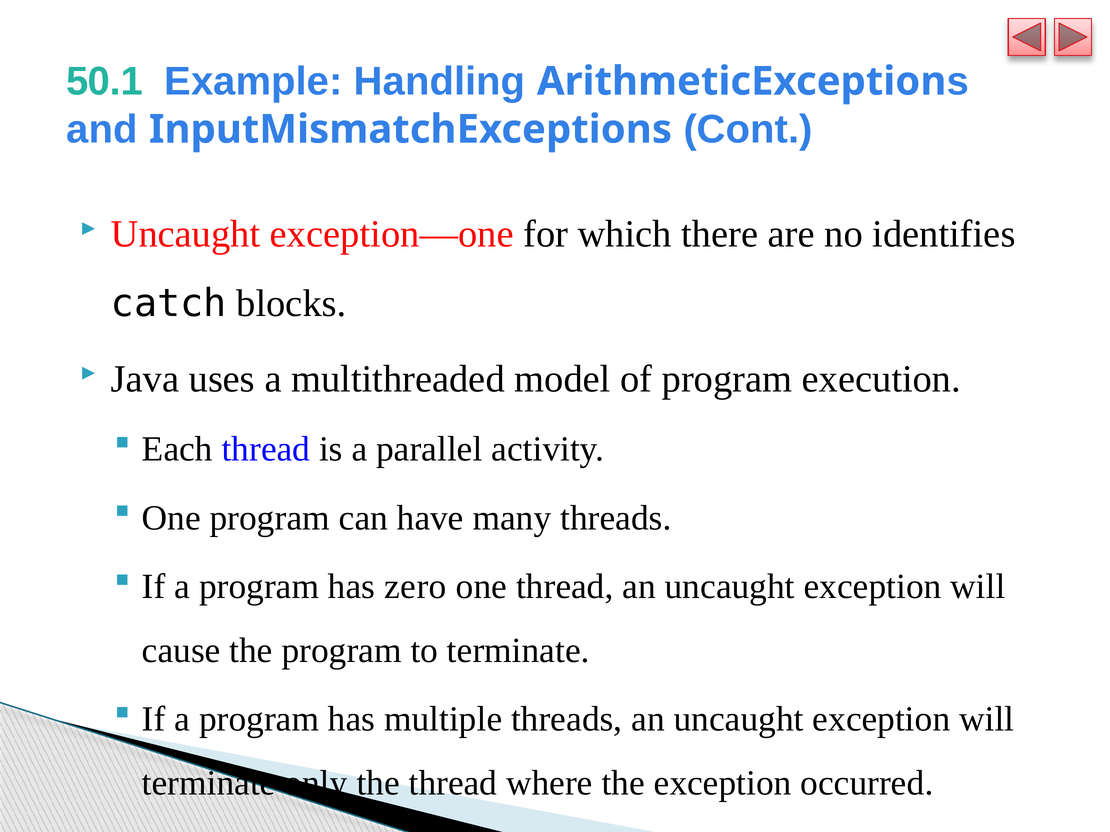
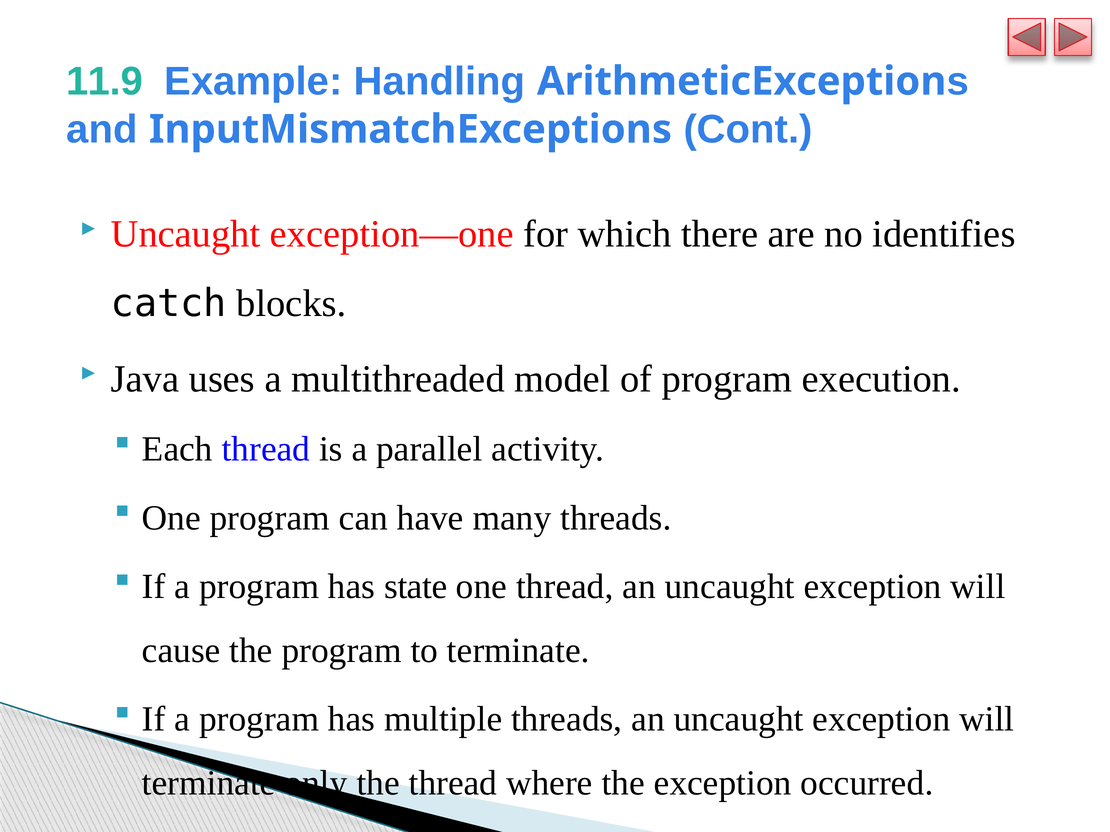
50.1: 50.1 -> 11.9 (104, 81)
zero: zero -> state (416, 587)
